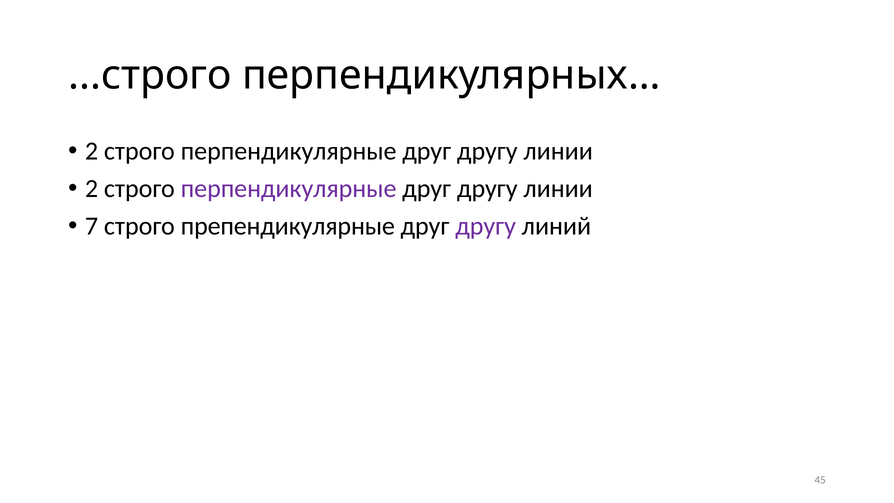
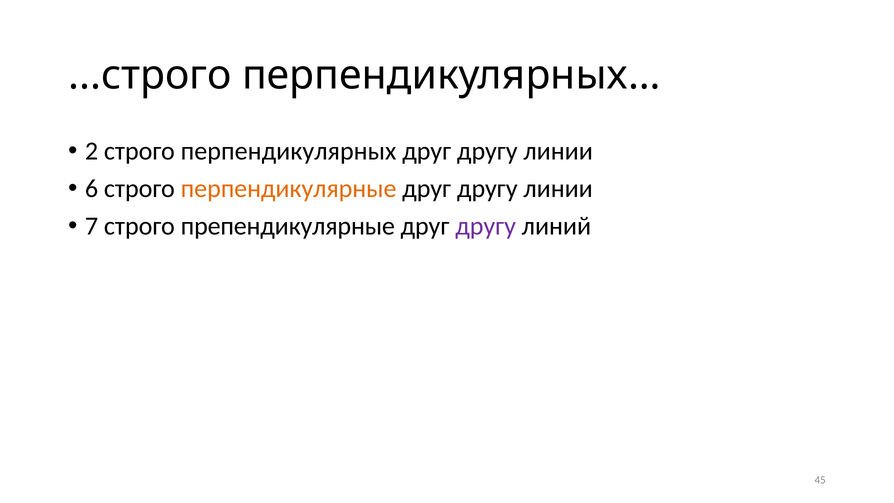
перпендикулярные: перпендикулярные -> перпендикулярных (289, 151)
2: 2 -> 6 (92, 189)
перпендикулярные colour: purple -> orange (289, 189)
